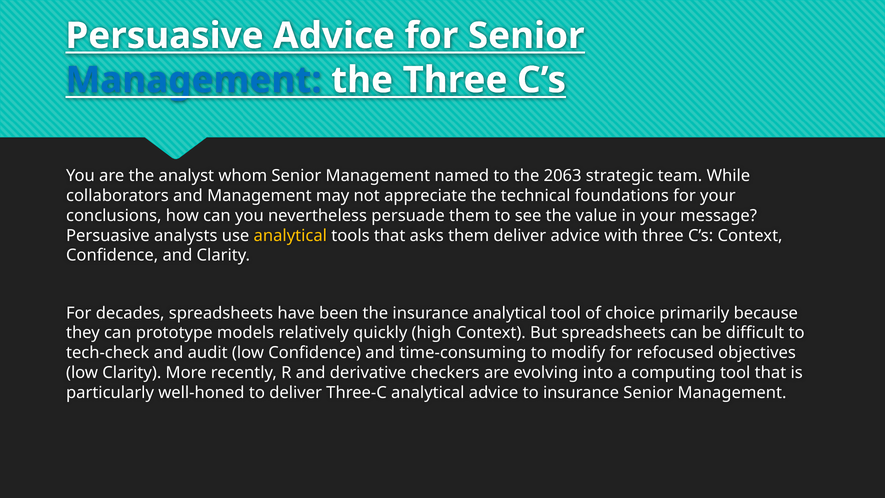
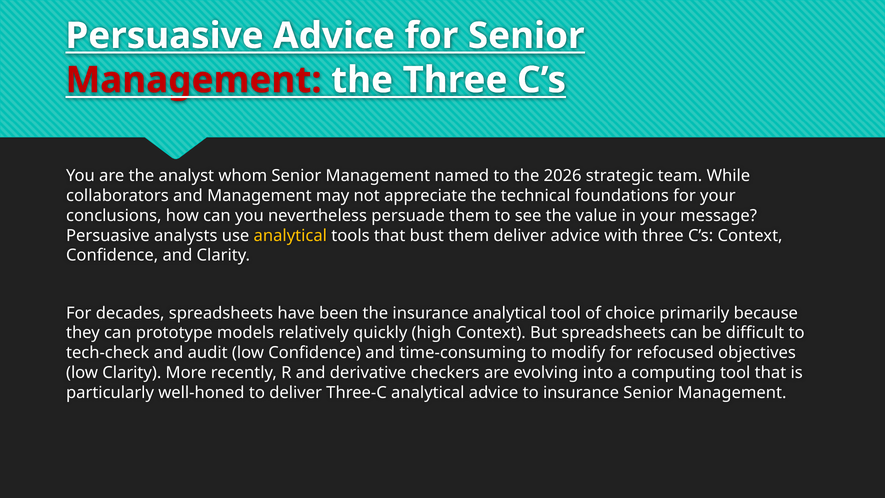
Management colour: blue -> red (194, 80)
2063: 2063 -> 2026 (563, 176)
asks: asks -> bust (427, 235)
